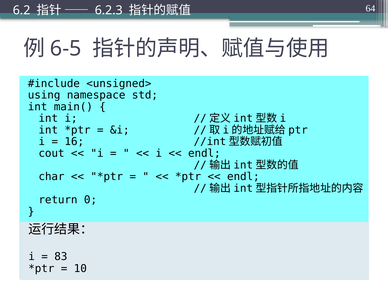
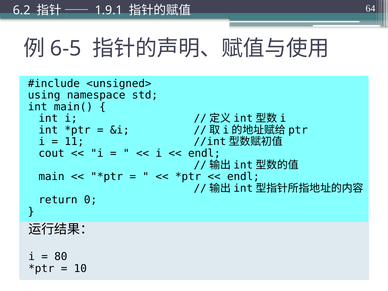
6.2.3: 6.2.3 -> 1.9.1 (109, 10)
16: 16 -> 11 (74, 142)
char: char -> main (51, 177)
83: 83 -> 80 (61, 257)
